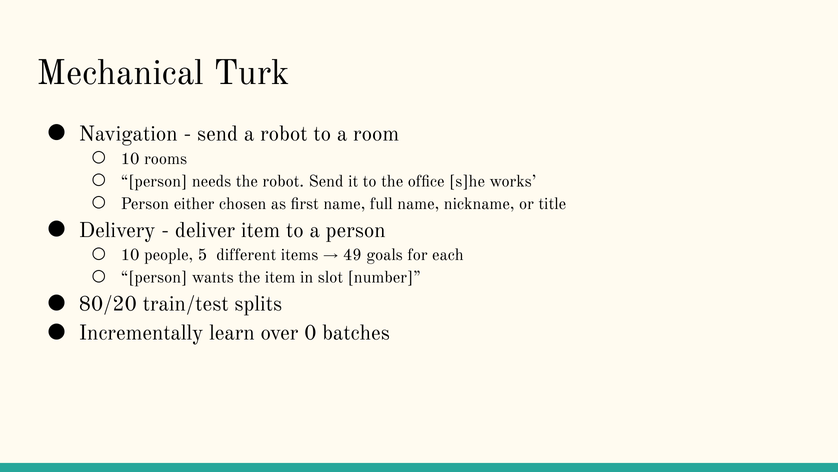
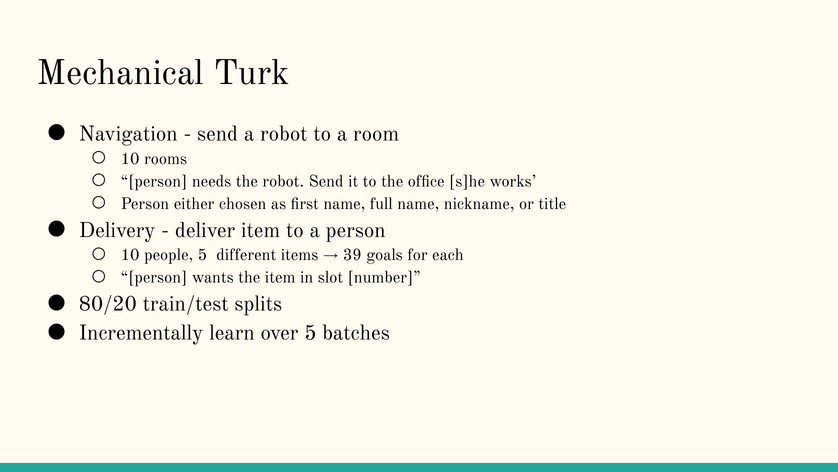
49: 49 -> 39 (352, 255)
over 0: 0 -> 5 (310, 333)
